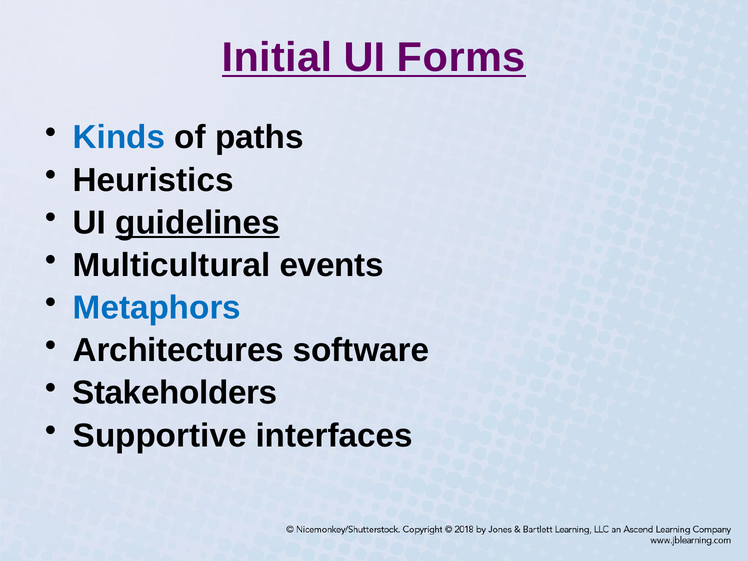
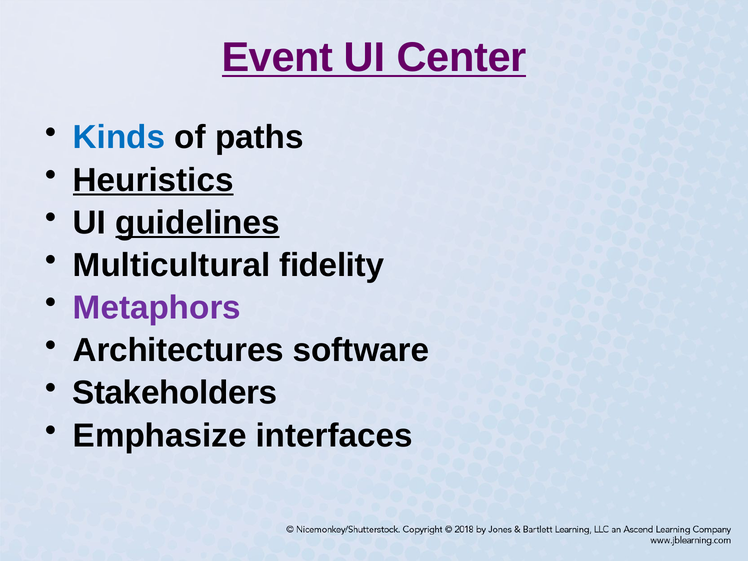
Initial: Initial -> Event (277, 58)
Forms: Forms -> Center (462, 58)
Heuristics underline: none -> present (153, 180)
events: events -> fidelity (332, 265)
Metaphors colour: blue -> purple (157, 308)
Supportive: Supportive -> Emphasize (160, 436)
